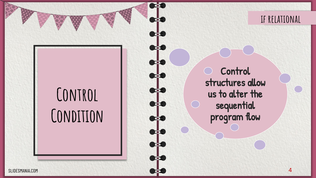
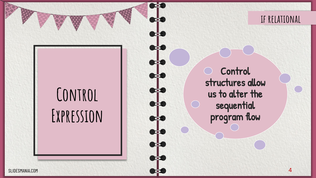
Condition: Condition -> Expression (77, 116)
